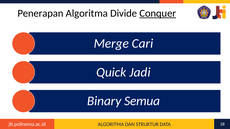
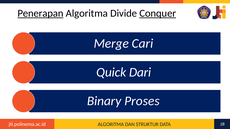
Penerapan underline: none -> present (40, 13)
Jadi: Jadi -> Dari (140, 72)
Semua: Semua -> Proses (142, 101)
